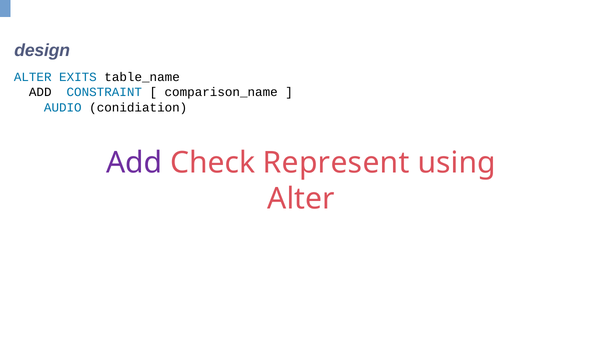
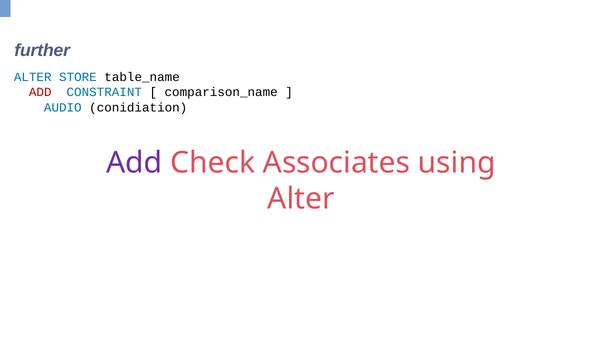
design: design -> further (42, 51)
EXITS: EXITS -> STORE (78, 77)
ADD colour: black -> red (40, 93)
Represent: Represent -> Associates (336, 163)
